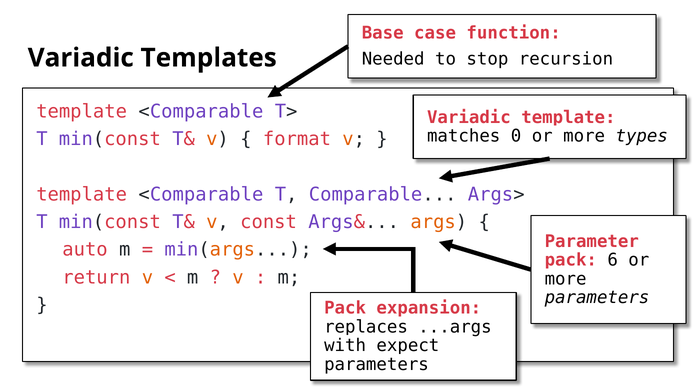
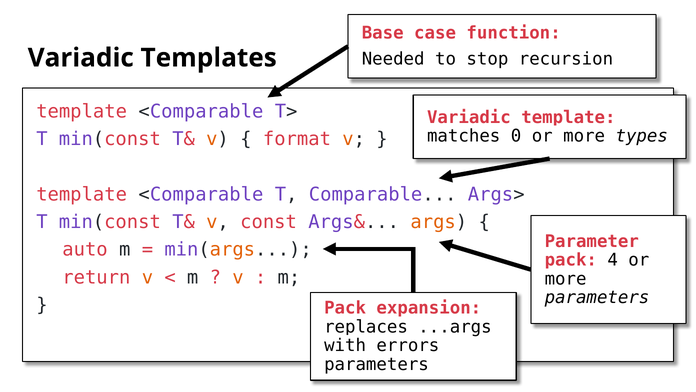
6: 6 -> 4 (613, 260)
expect: expect -> errors (408, 345)
